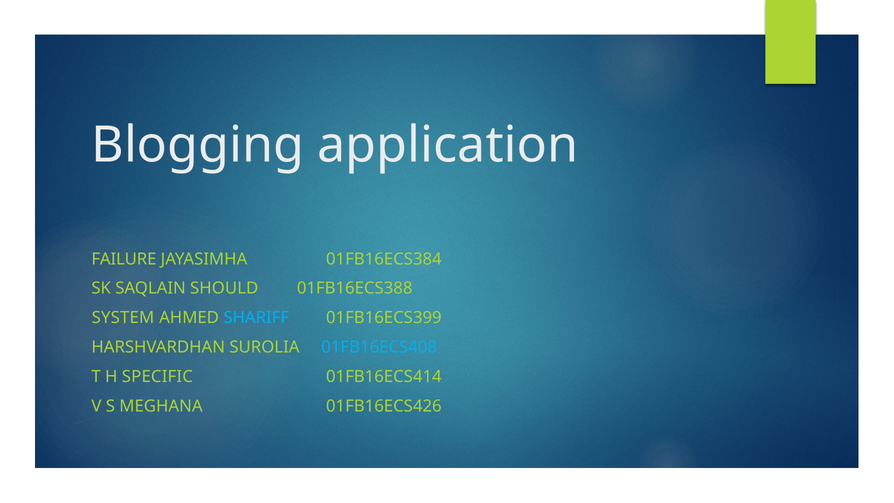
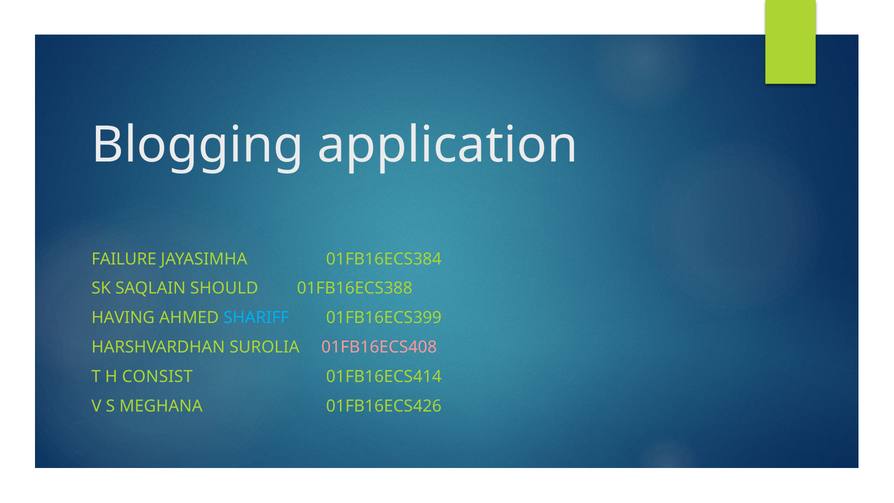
SYSTEM: SYSTEM -> HAVING (123, 318)
01FB16ECS408 colour: light blue -> pink (379, 347)
SPECIFIC: SPECIFIC -> CONSIST (157, 377)
